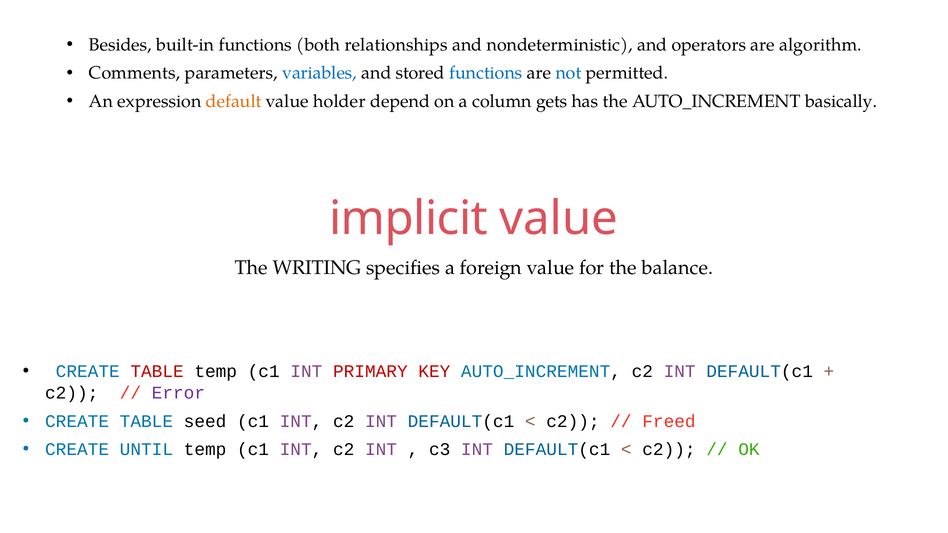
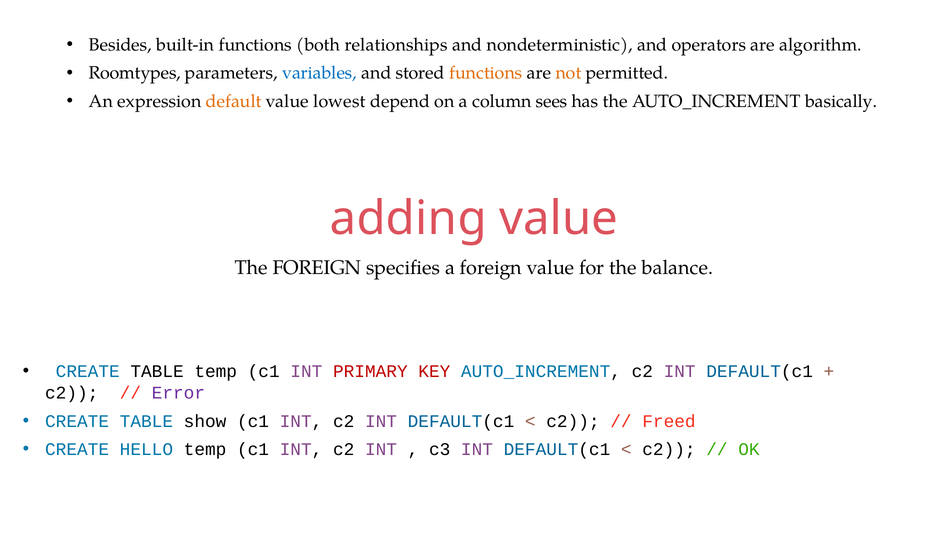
Comments: Comments -> Roomtypes (135, 73)
functions colour: blue -> orange (486, 73)
not colour: blue -> orange (569, 73)
holder: holder -> lowest (339, 102)
gets: gets -> sees (552, 102)
implicit: implicit -> adding (408, 219)
The WRITING: WRITING -> FOREIGN (317, 268)
TABLE colour: red -> black (157, 372)
seed: seed -> show (205, 421)
UNTIL: UNTIL -> HELLO (146, 450)
